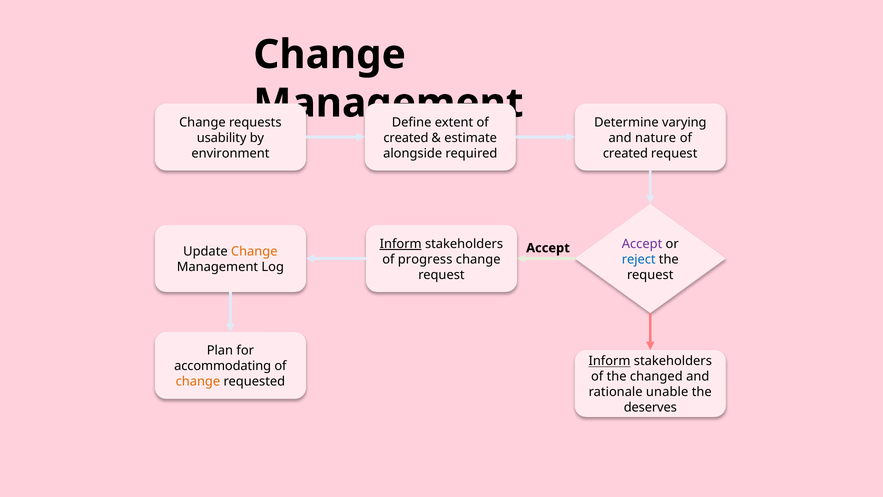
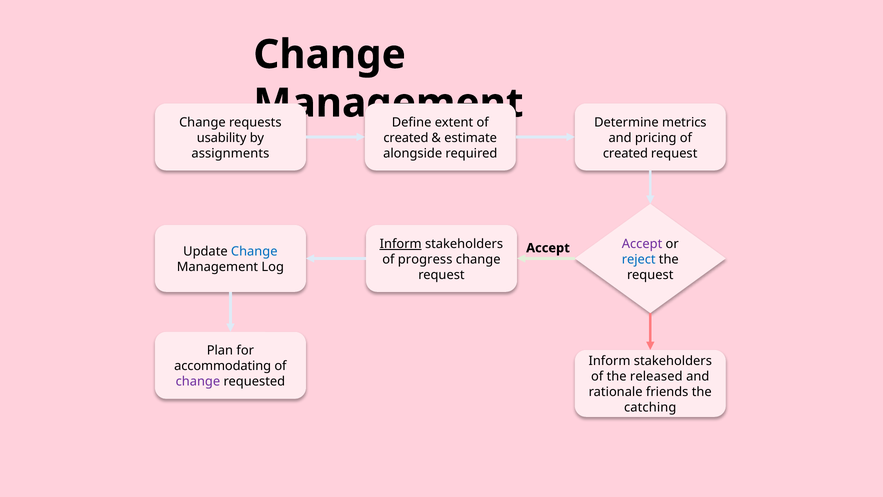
varying: varying -> metrics (684, 122)
nature: nature -> pricing (656, 138)
environment: environment -> assignments (230, 153)
Change colour: orange -> blue (254, 251)
Inform underline: present -> none (609, 361)
changed: changed -> released (656, 376)
change colour: orange -> purple (198, 381)
unable: unable -> friends (667, 392)
deserves: deserves -> catching (650, 407)
